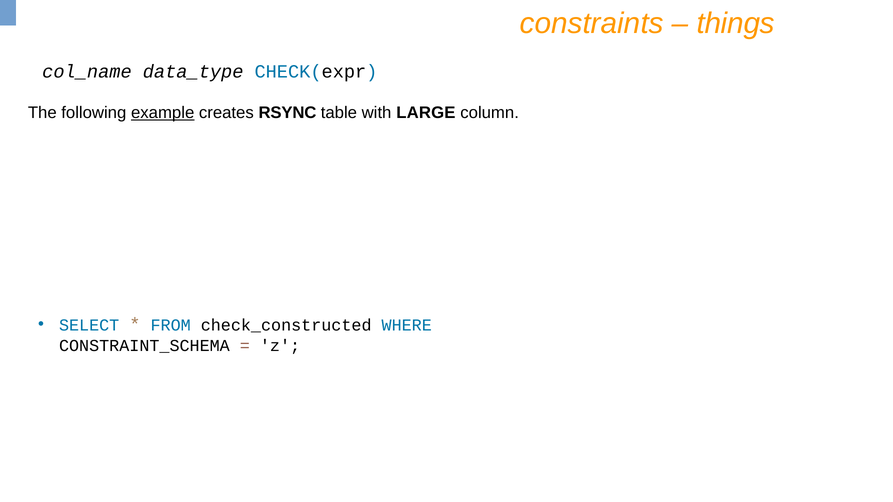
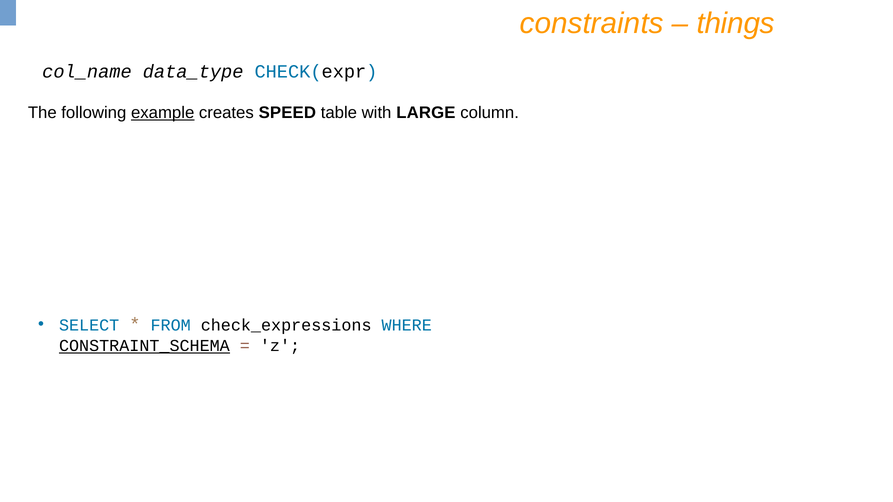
RSYNC: RSYNC -> SPEED (287, 113)
check_constructed: check_constructed -> check_expressions (286, 326)
CONSTRAINT_SCHEMA underline: none -> present (144, 346)
